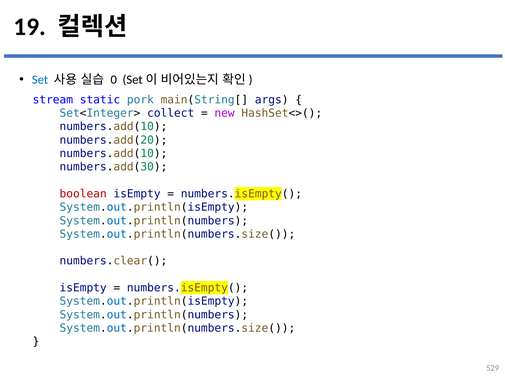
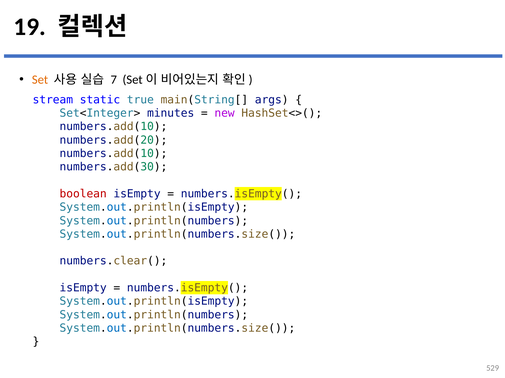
Set colour: blue -> orange (40, 80)
0: 0 -> 7 (114, 80)
pork: pork -> true (140, 100)
collect: collect -> minutes (171, 113)
